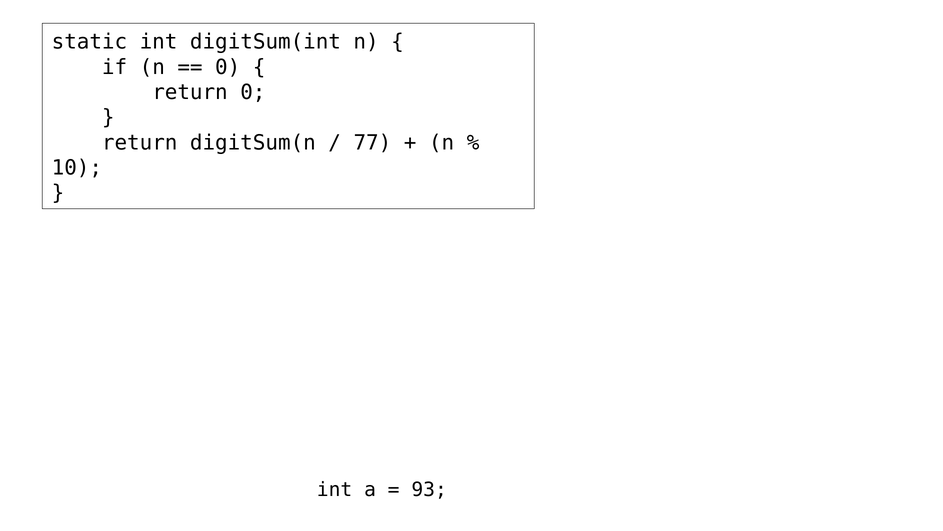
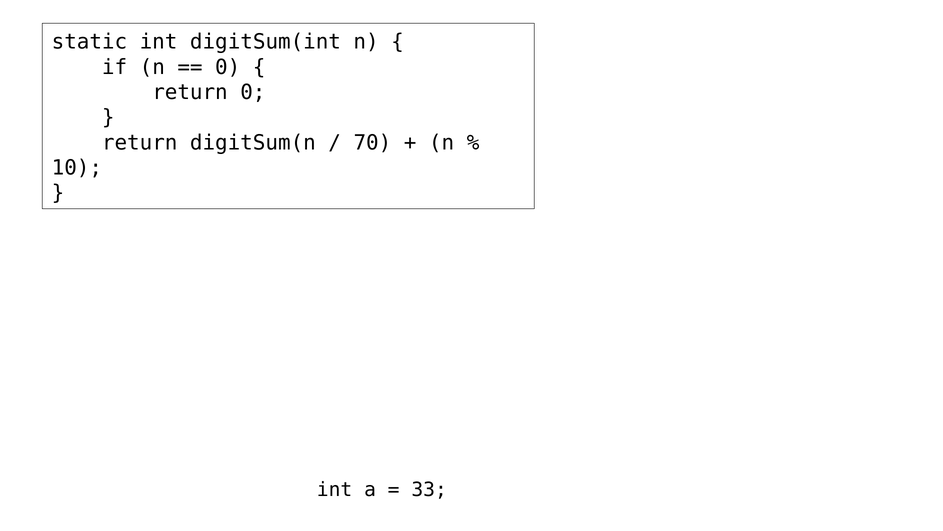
77: 77 -> 70 (372, 142)
93: 93 -> 33 (429, 489)
